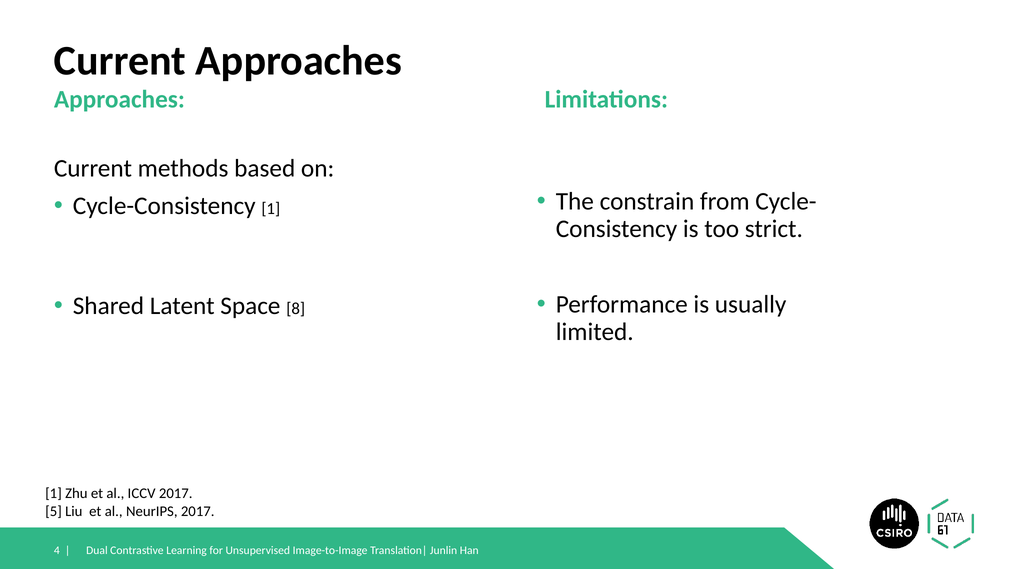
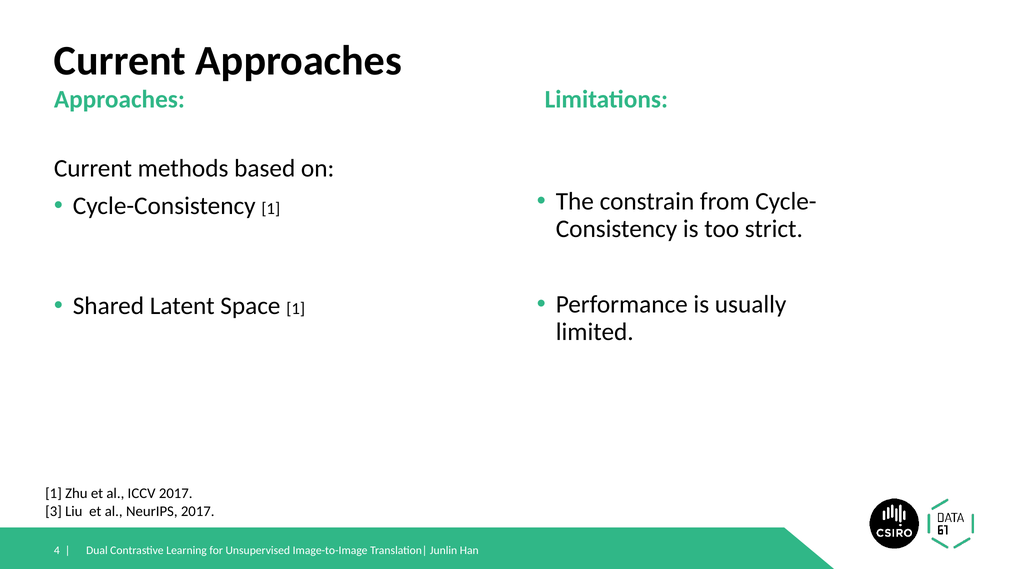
Space 8: 8 -> 1 (296, 309)
5: 5 -> 3 (54, 511)
